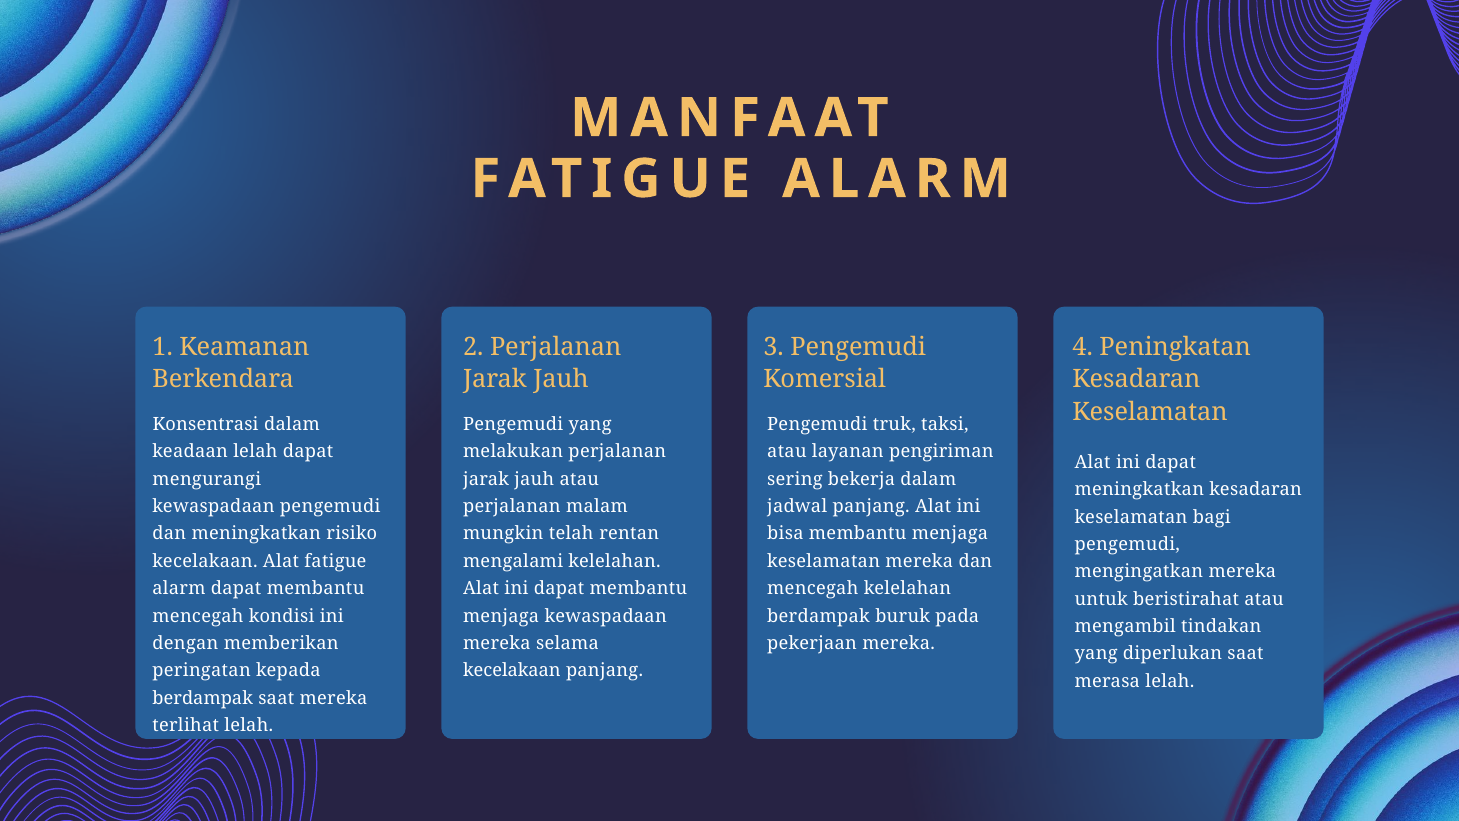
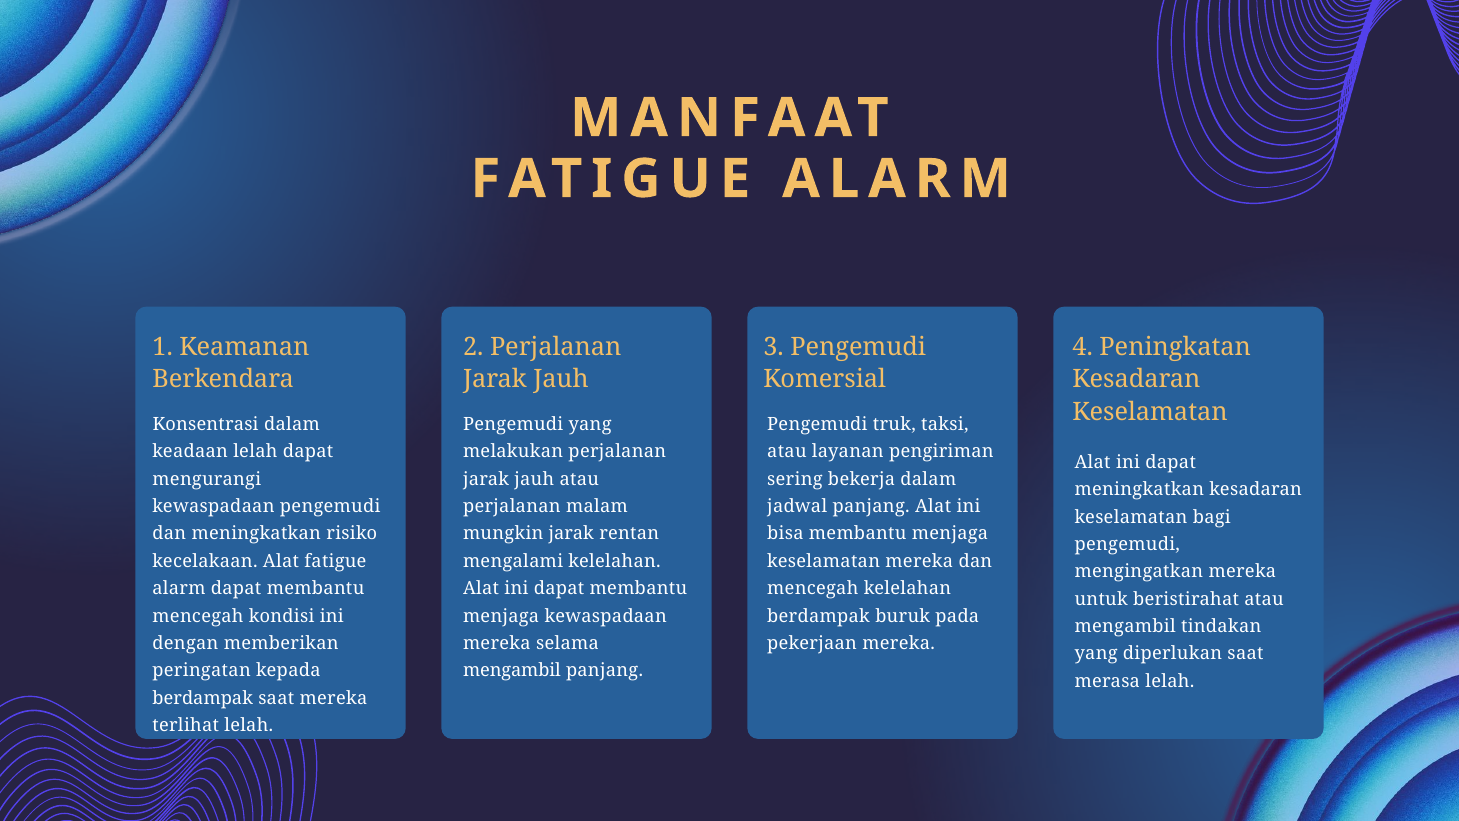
mungkin telah: telah -> jarak (571, 534)
kecelakaan: kecelakaan -> mengambil (512, 671)
